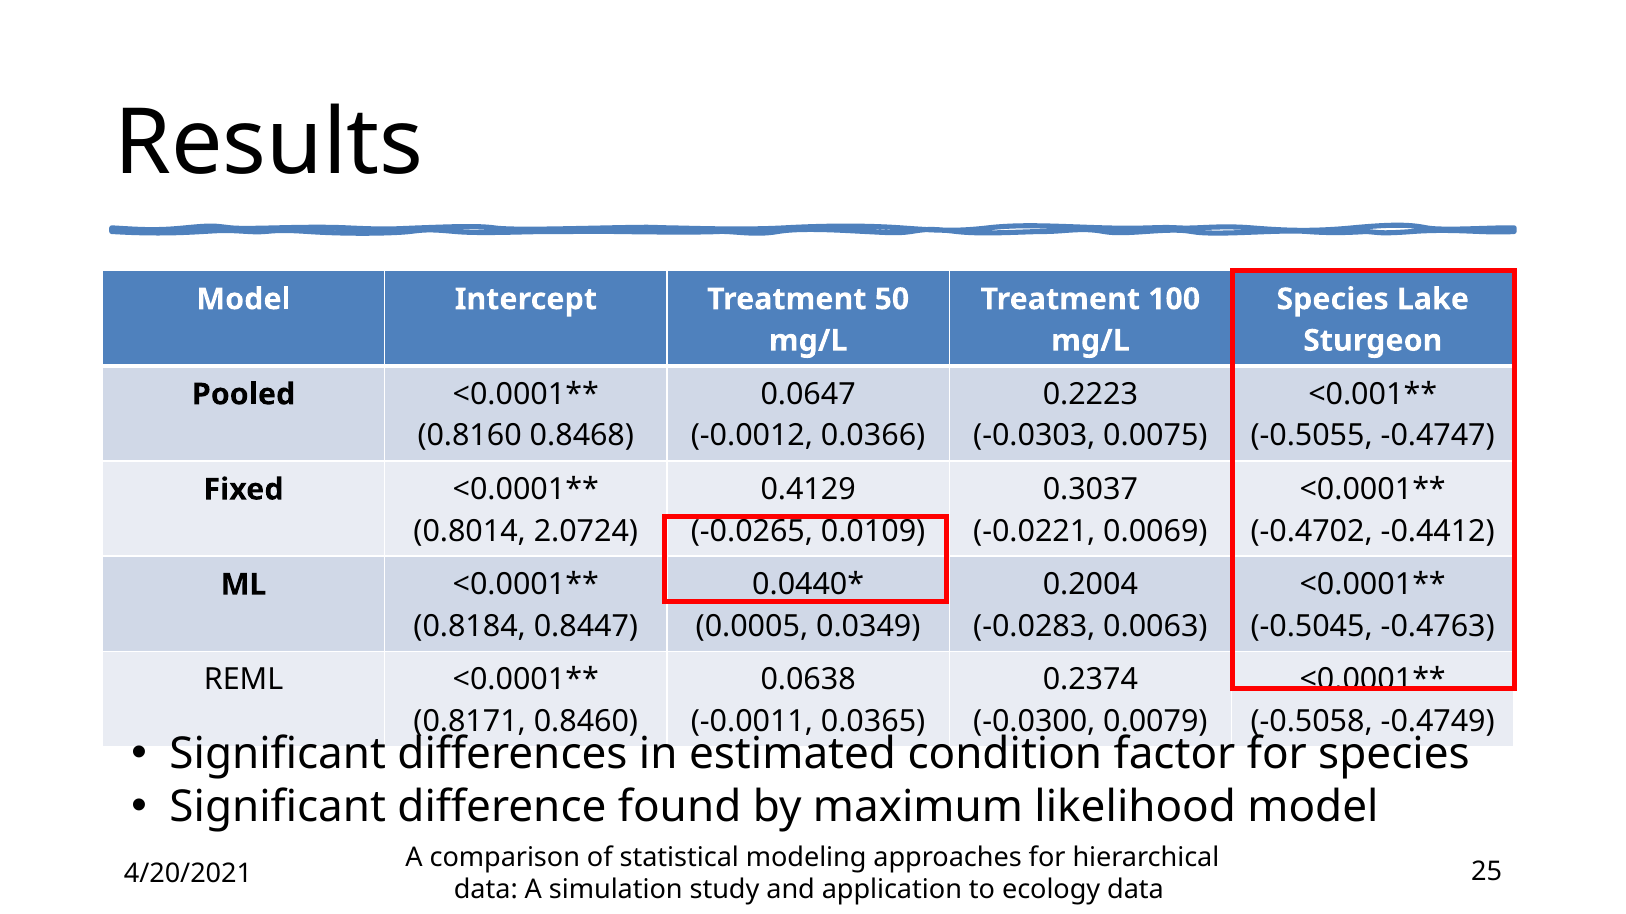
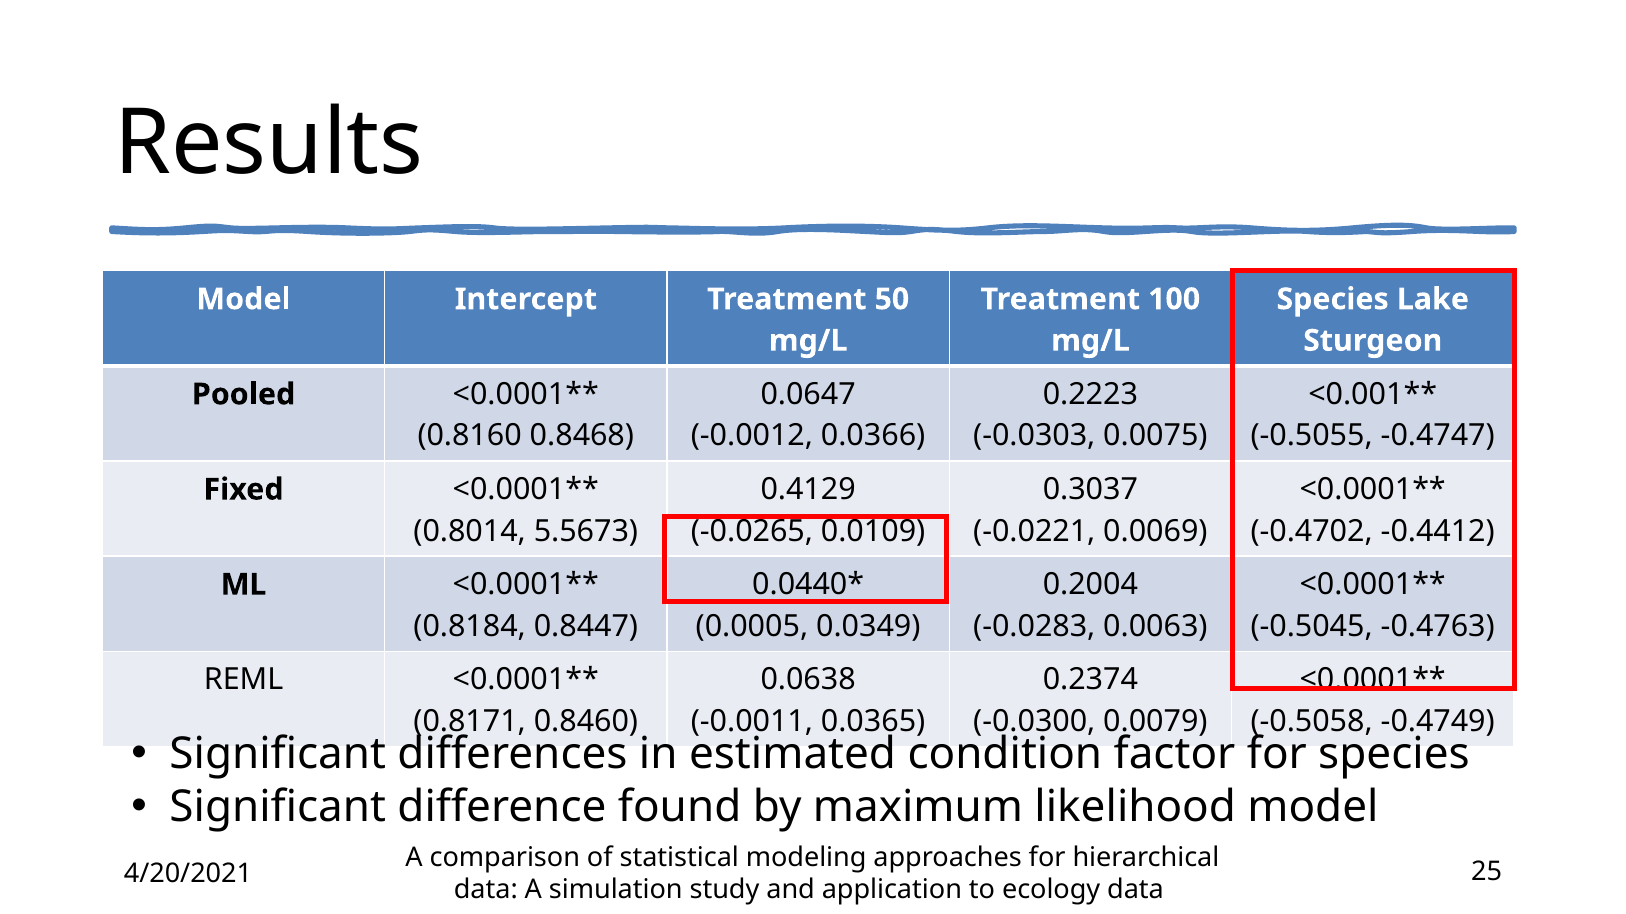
2.0724: 2.0724 -> 5.5673 (586, 531)
